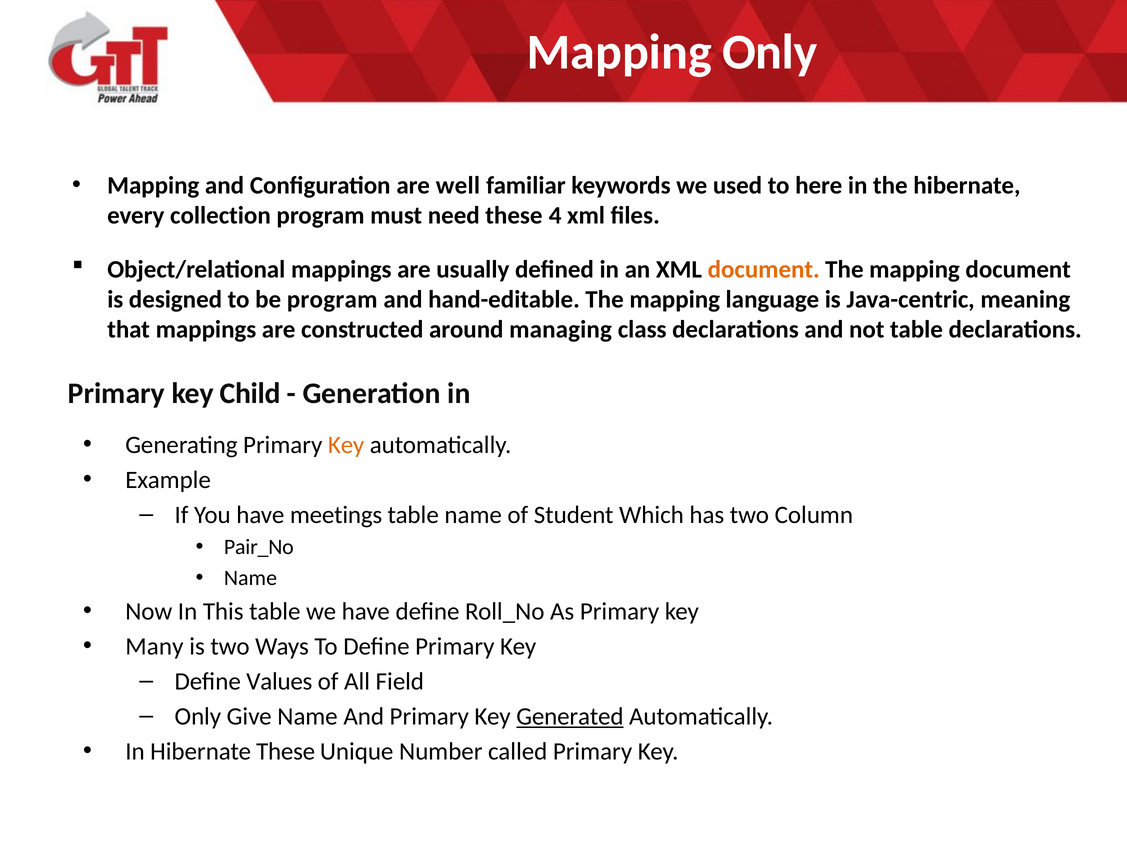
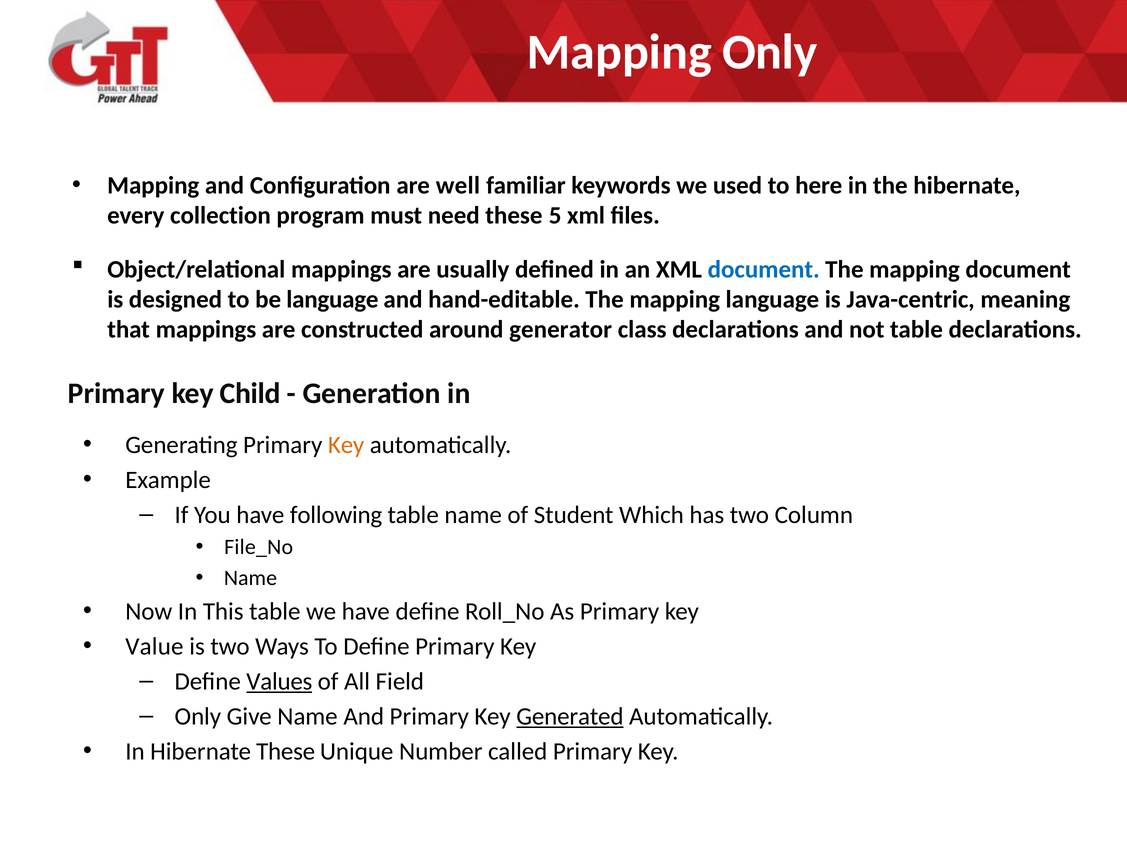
4: 4 -> 5 (555, 216)
document colour: orange -> blue (764, 270)
be program: program -> language (332, 300)
managing: managing -> generator (561, 330)
meetings: meetings -> following (336, 515)
Pair_No: Pair_No -> File_No (259, 547)
Many: Many -> Value (154, 647)
Values underline: none -> present (279, 682)
